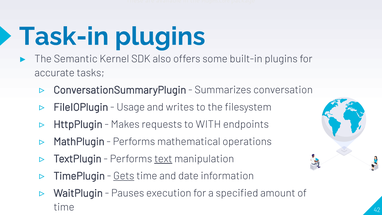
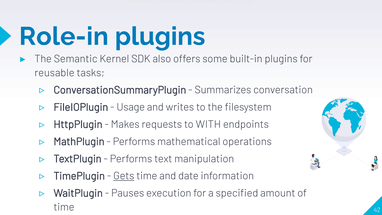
Task-in: Task-in -> Role-in (64, 36)
accurate: accurate -> reusable (54, 73)
text underline: present -> none (163, 159)
